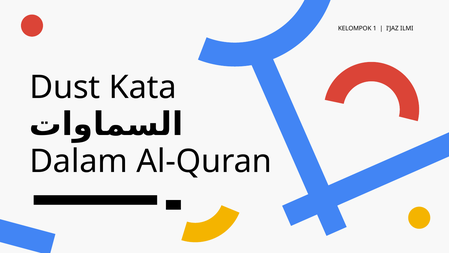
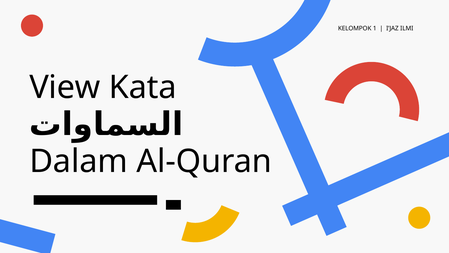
Dust: Dust -> View (65, 87)
